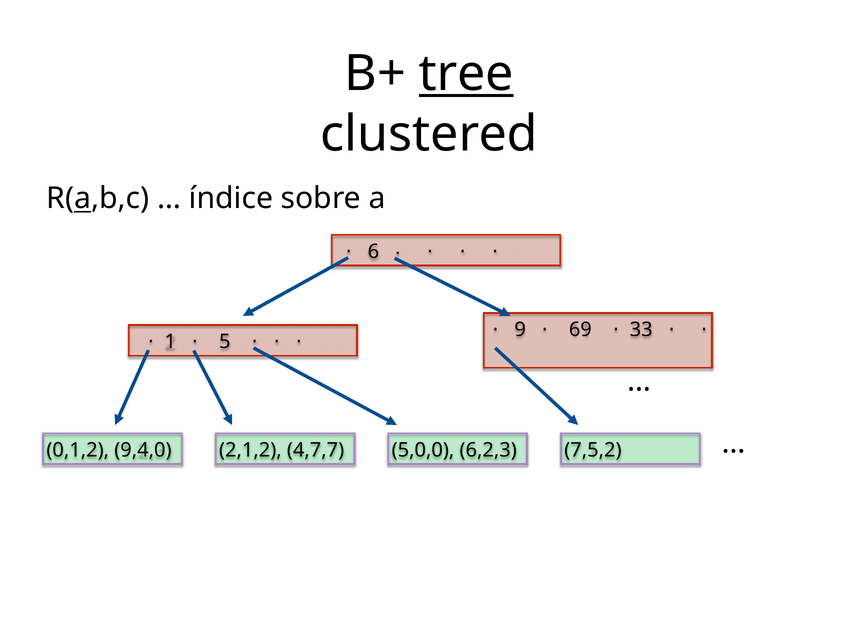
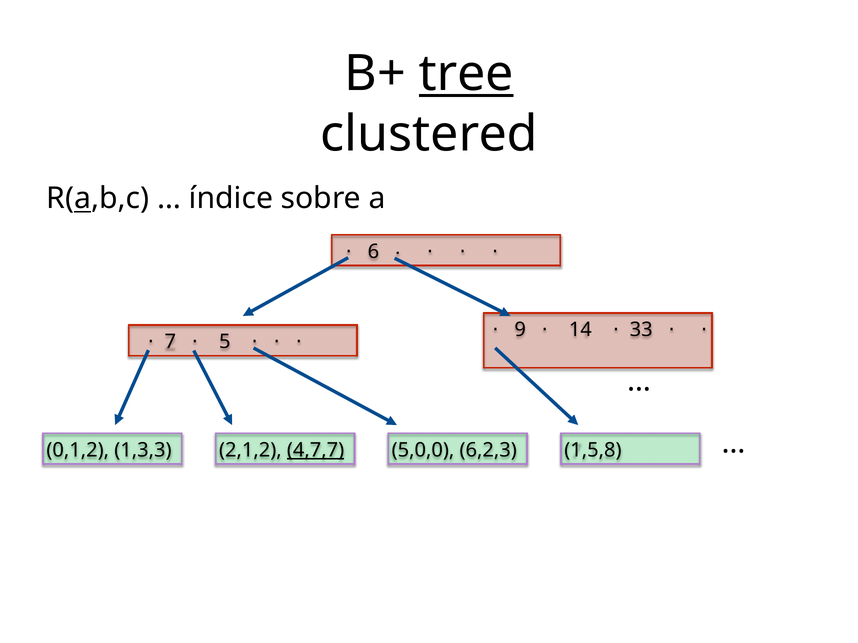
69: 69 -> 14 (580, 330)
1: 1 -> 7 (170, 342)
9,4,0: 9,4,0 -> 1,3,3 (143, 450)
4,7,7 underline: none -> present (316, 450)
7,5,2: 7,5,2 -> 1,5,8 (593, 450)
